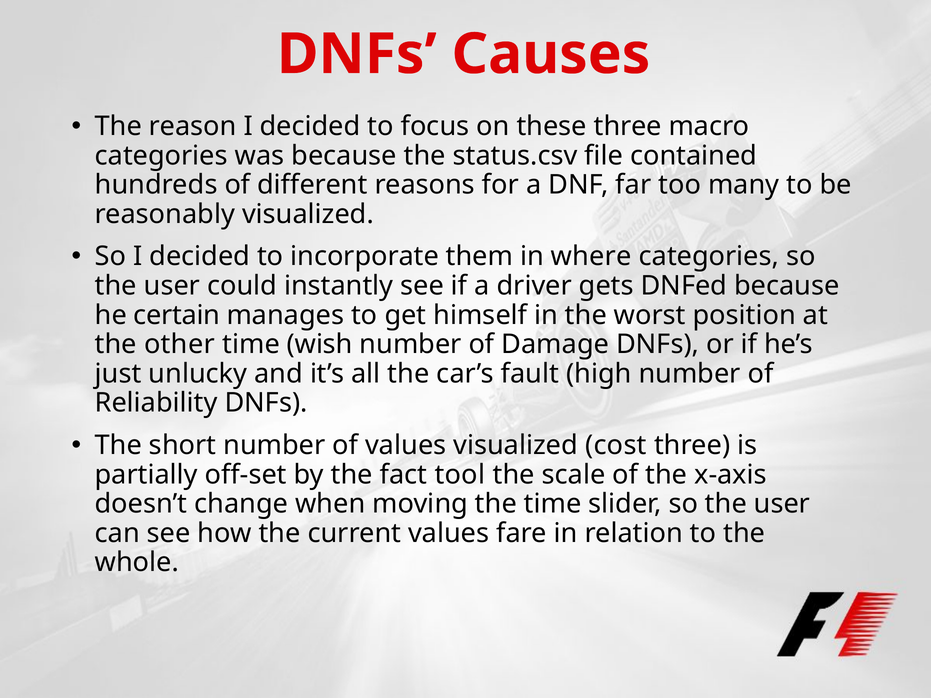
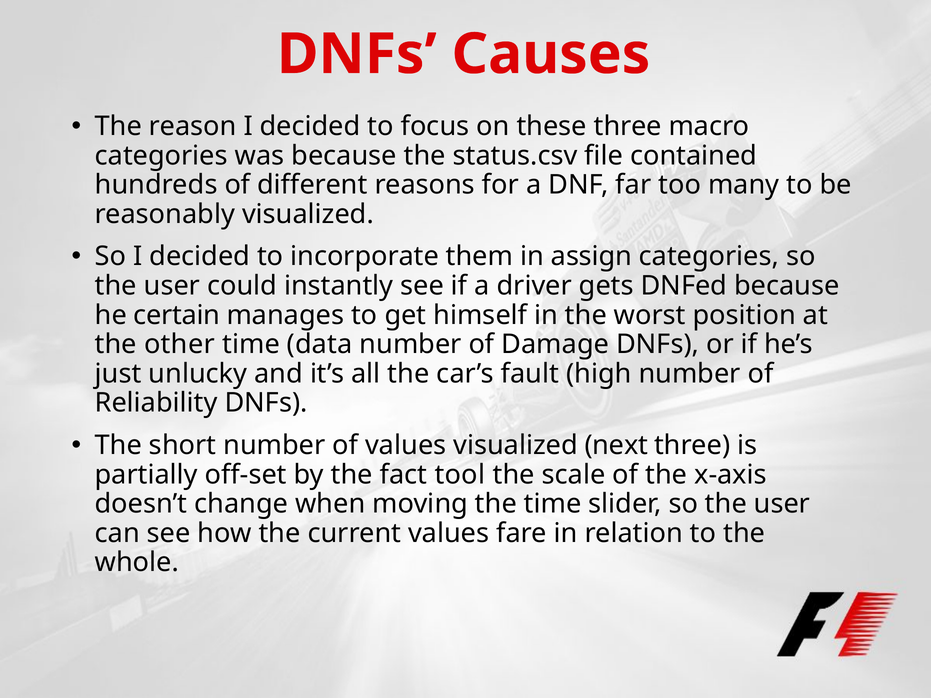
where: where -> assign (591, 257)
wish: wish -> data (320, 345)
cost: cost -> next (616, 445)
